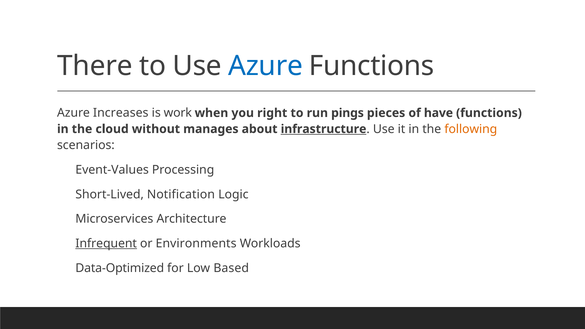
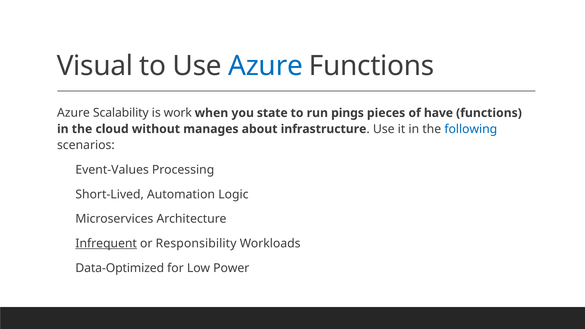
There: There -> Visual (95, 66)
Increases: Increases -> Scalability (121, 113)
right: right -> state (272, 113)
infrastructure underline: present -> none (324, 129)
following colour: orange -> blue (471, 129)
Notification: Notification -> Automation (181, 194)
Environments: Environments -> Responsibility (196, 244)
Based: Based -> Power (231, 268)
